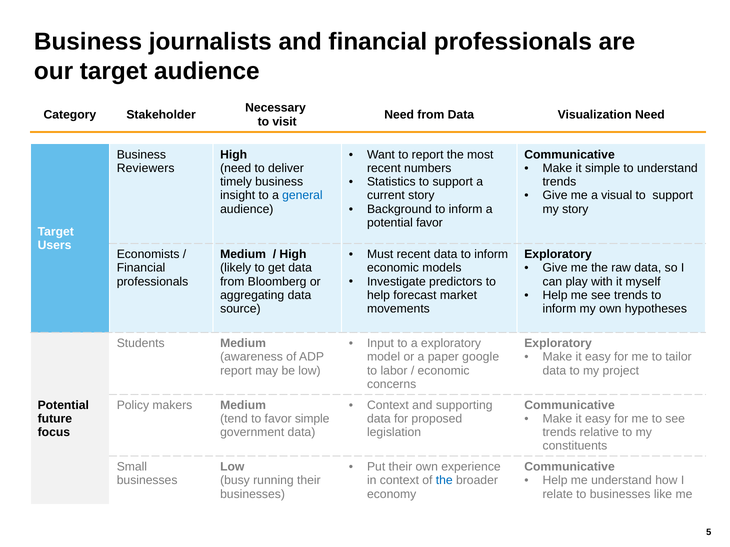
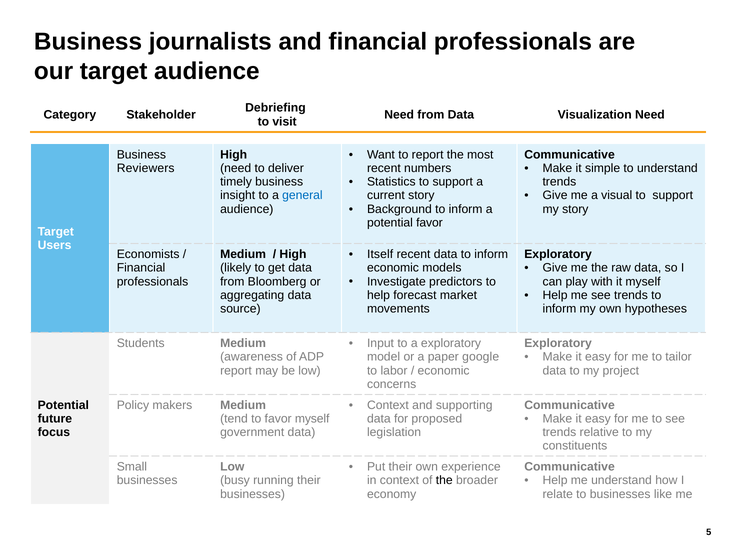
Necessary: Necessary -> Debriefing (275, 108)
Must: Must -> Itself (380, 255)
favor simple: simple -> myself (312, 419)
the colour: blue -> black (444, 481)
